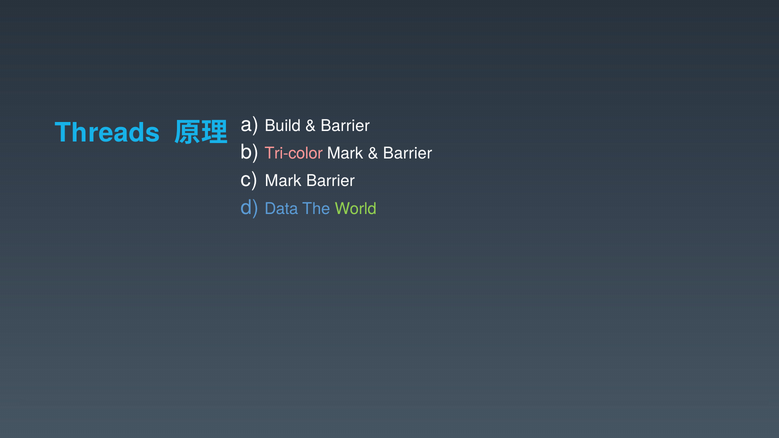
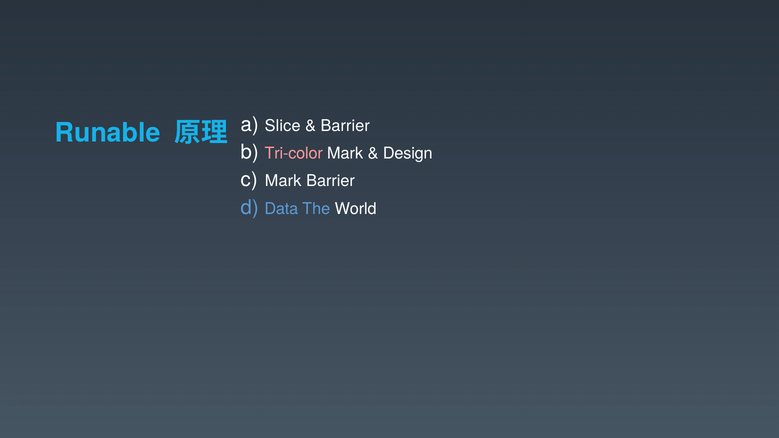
Threads: Threads -> Runable (108, 133)
Build: Build -> Slice (283, 126)
Barrier: Barrier -> Design (408, 154)
World colour: light green -> white (356, 209)
